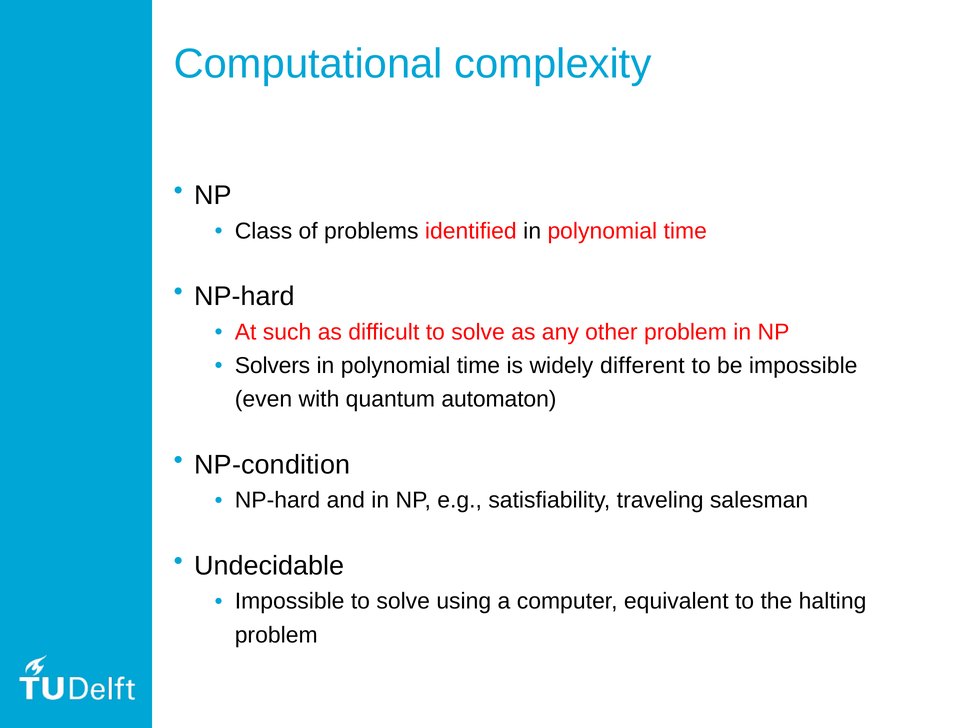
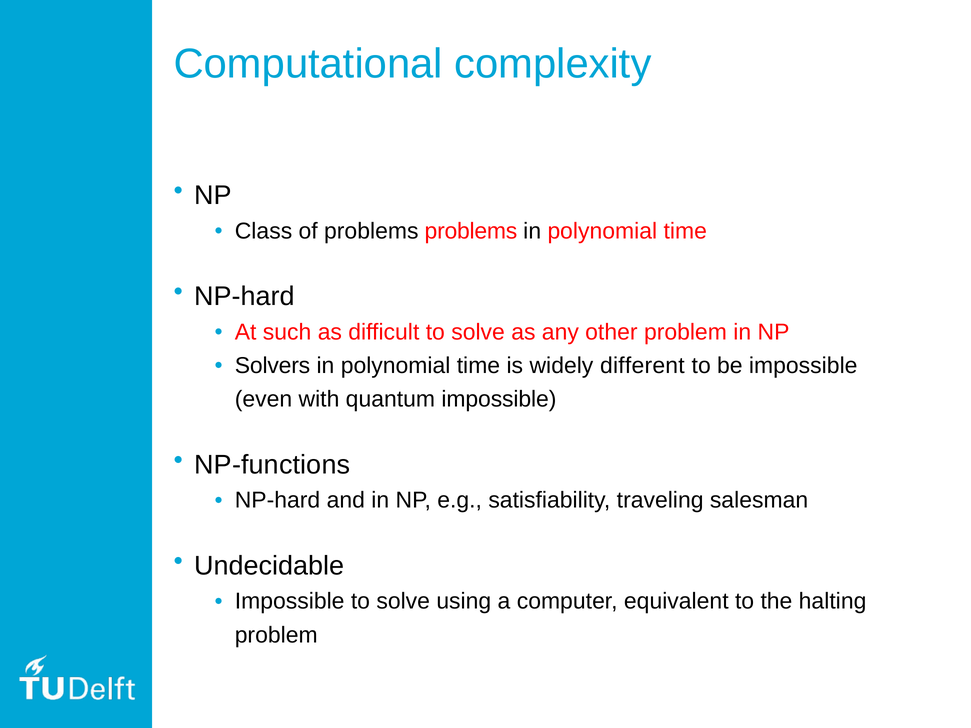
problems identified: identified -> problems (471, 231)
quantum automaton: automaton -> impossible (499, 400)
NP-condition: NP-condition -> NP-functions (272, 465)
